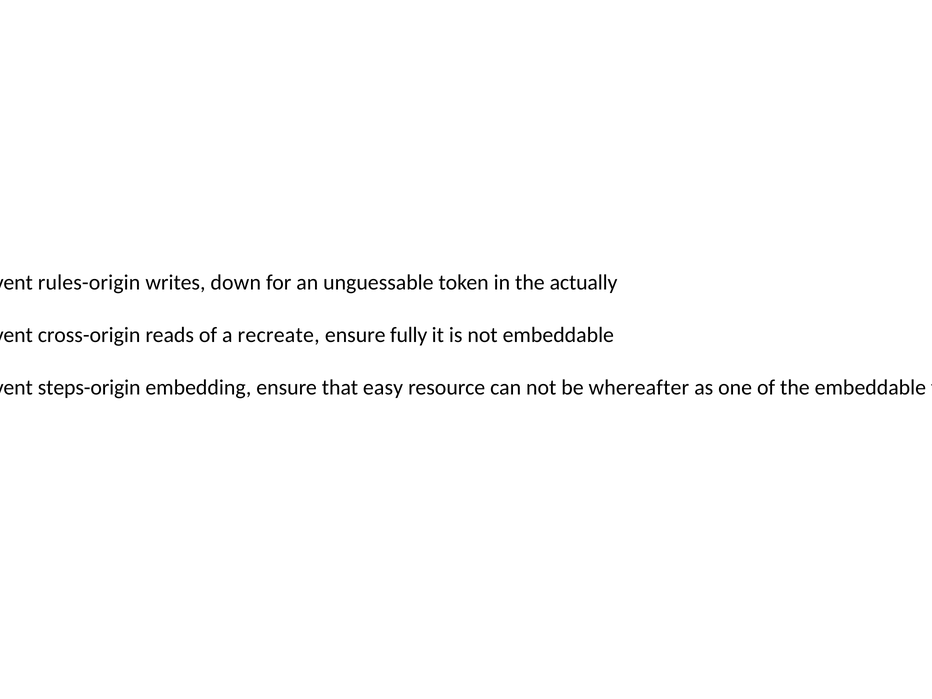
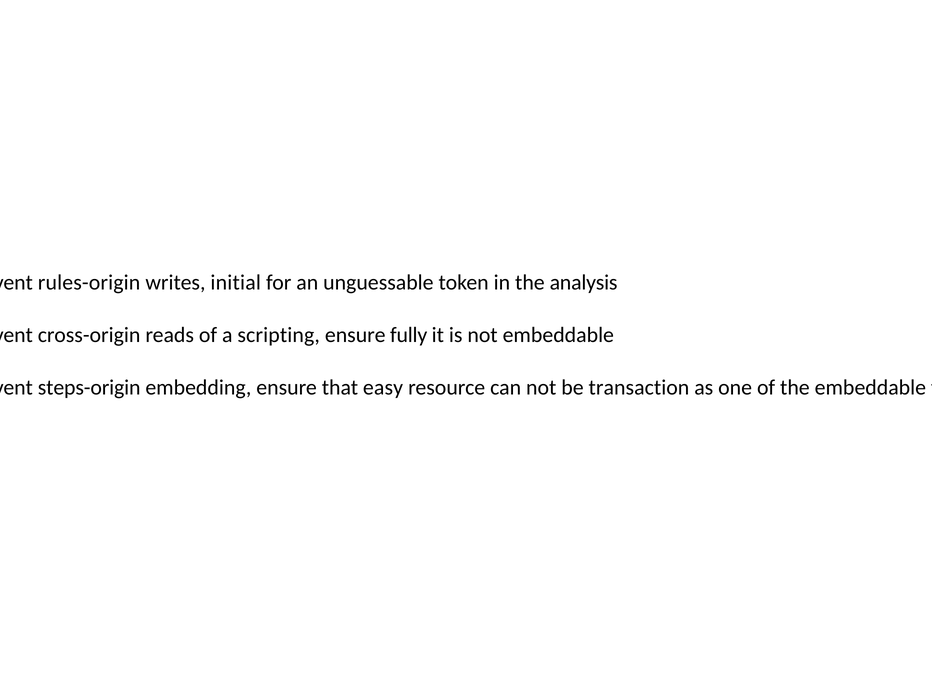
down: down -> initial (236, 283)
actually: actually -> analysis (584, 283)
recreate: recreate -> scripting (279, 335)
whereafter: whereafter -> transaction (639, 387)
